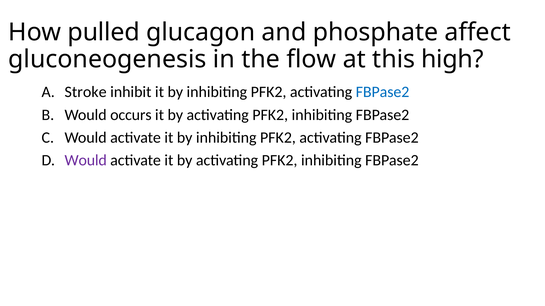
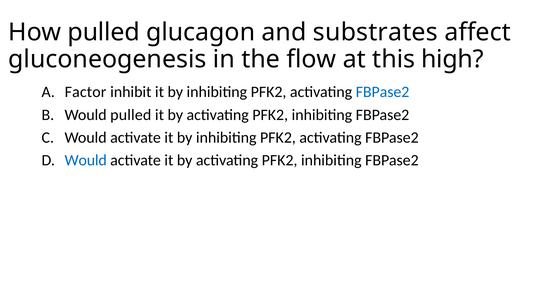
phosphate: phosphate -> substrates (375, 32)
Stroke: Stroke -> Factor (86, 92)
Would occurs: occurs -> pulled (131, 115)
Would colour: purple -> blue (86, 161)
